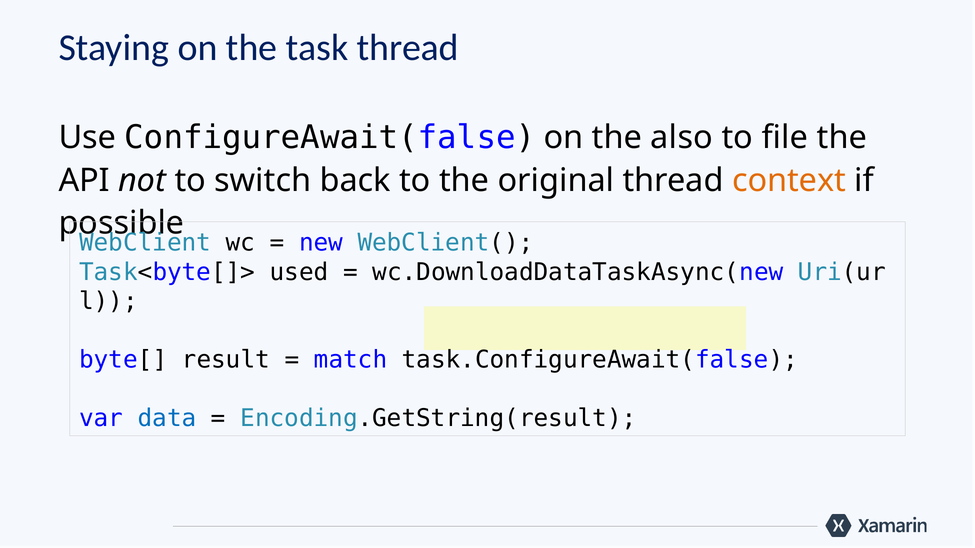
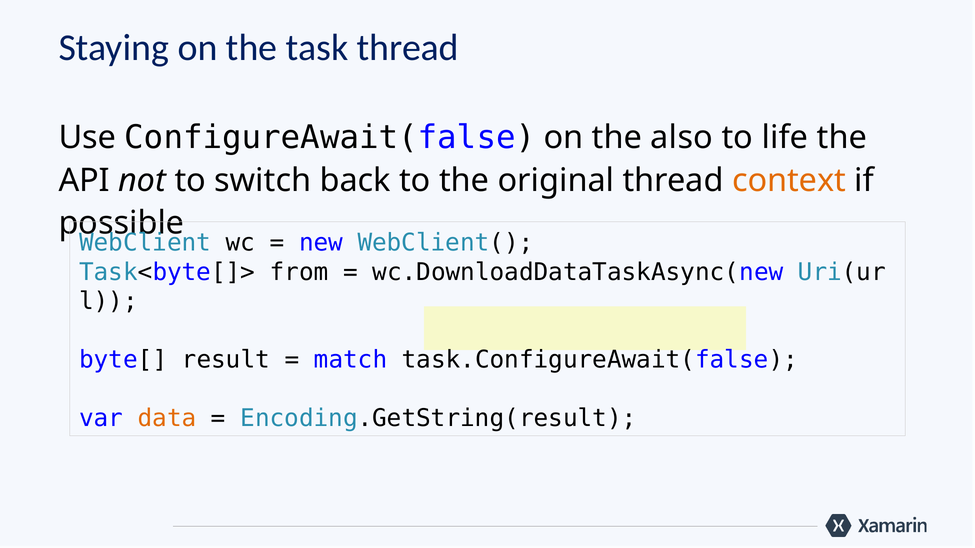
file: file -> life (785, 138)
used: used -> from (299, 272)
data colour: blue -> orange (167, 419)
